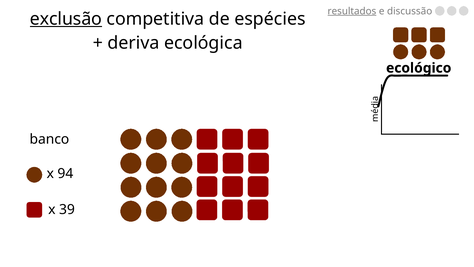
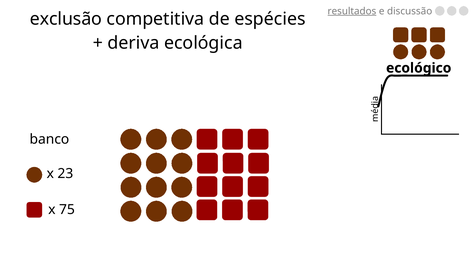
exclusão underline: present -> none (66, 19)
94: 94 -> 23 (65, 173)
39: 39 -> 75 (67, 209)
